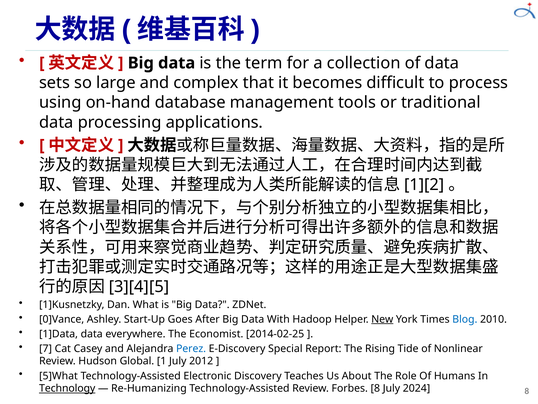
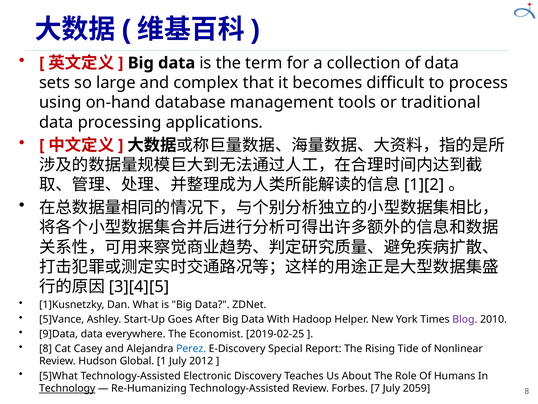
0]Vance: 0]Vance -> 5]Vance (62, 319)
New underline: present -> none (382, 319)
Blog colour: blue -> purple (465, 319)
1]Data: 1]Data -> 9]Data (59, 334)
2014-02-25: 2014-02-25 -> 2019-02-25 (275, 334)
7: 7 -> 8 (46, 348)
Forbes 8: 8 -> 7 (375, 388)
2024: 2024 -> 2059 (417, 388)
